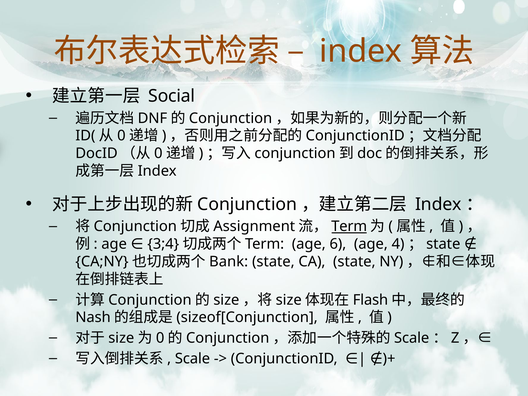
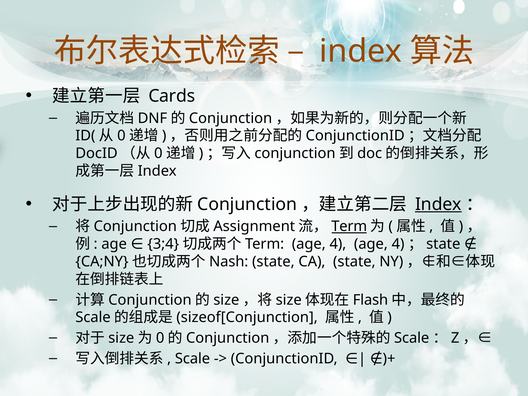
Social: Social -> Cards (172, 96)
Index underline: none -> present (438, 204)
Term age 6: 6 -> 4 (338, 244)
Bank: Bank -> Nash (229, 262)
Nash: Nash -> Scale (93, 317)
